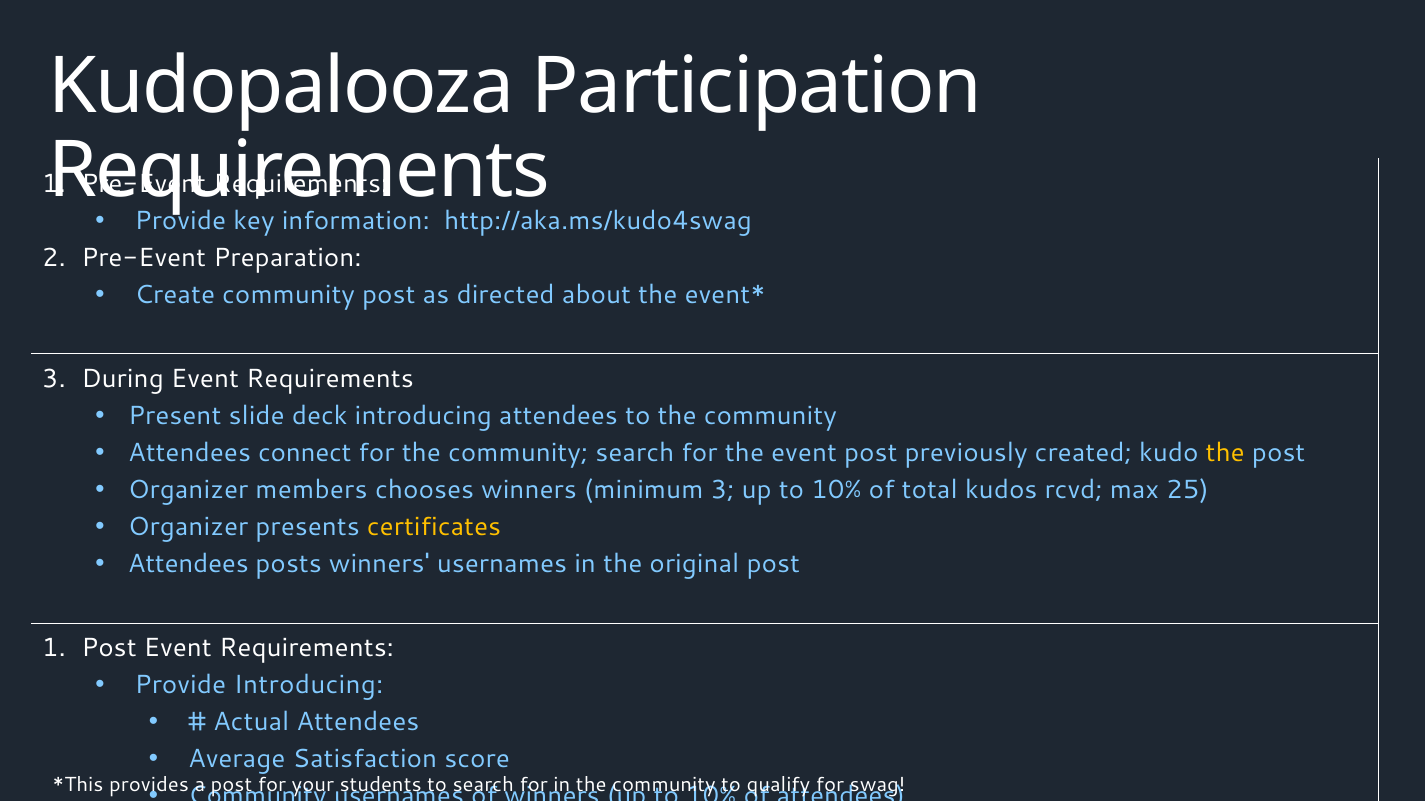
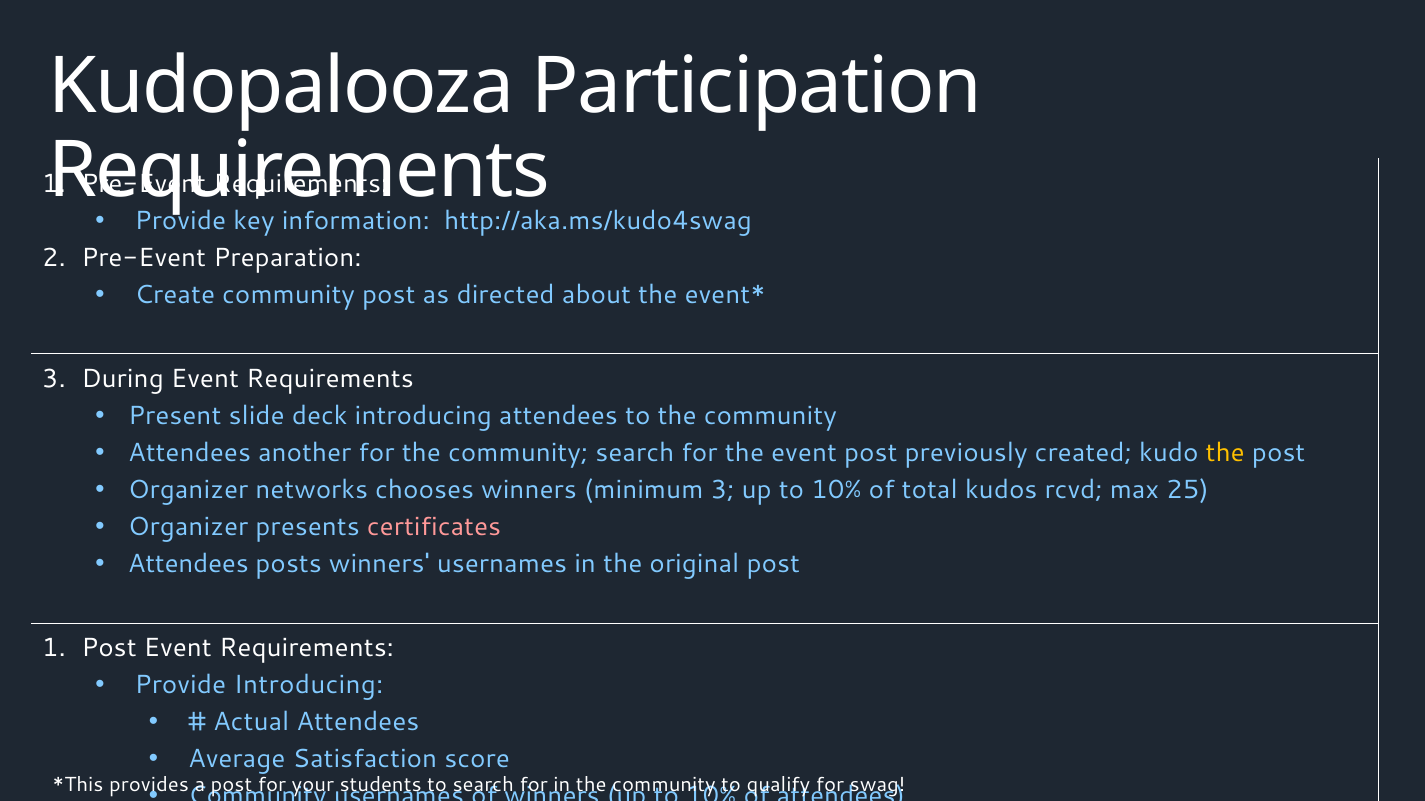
connect: connect -> another (305, 453)
members: members -> networks (312, 490)
certificates colour: yellow -> pink (434, 527)
